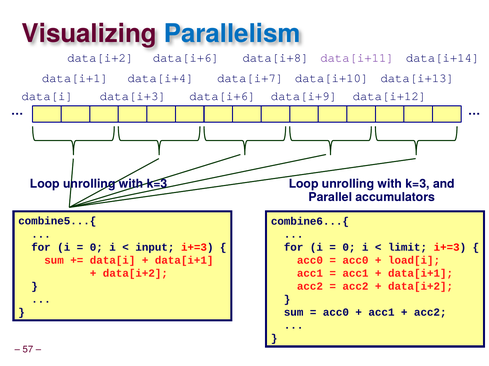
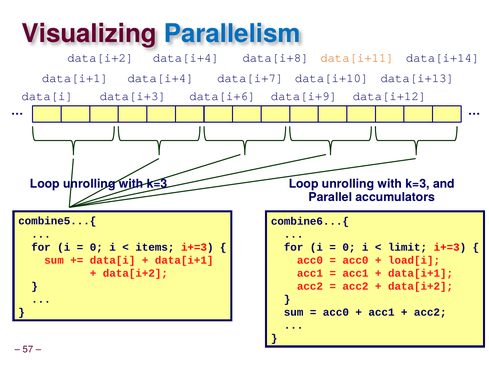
data[i+6: data[i+6 -> data[i+4 (186, 58)
data[i+11 colour: purple -> orange (357, 58)
input: input -> items (155, 248)
